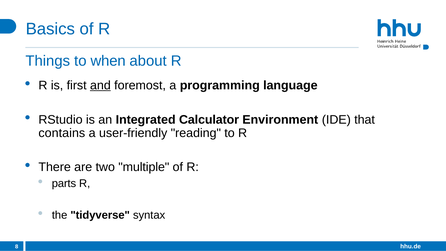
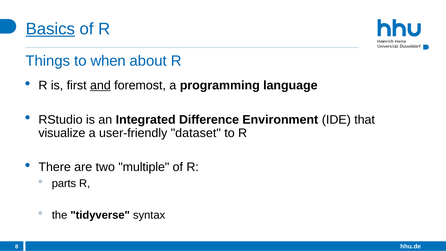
Basics underline: none -> present (50, 29)
Calculator: Calculator -> Difference (209, 120)
contains: contains -> visualize (62, 133)
reading: reading -> dataset (196, 133)
